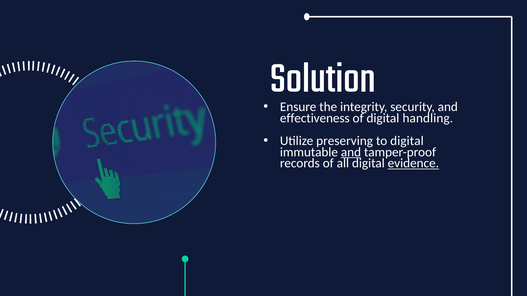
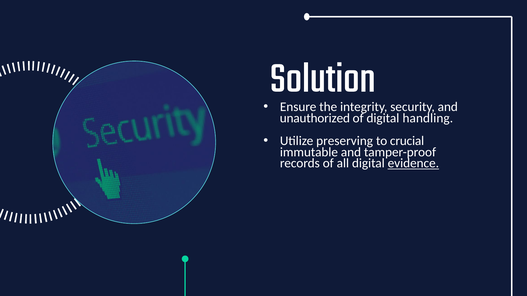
effectiveness: effectiveness -> unauthorized (315, 118)
to digital: digital -> crucial (407, 141)
and underline: present -> none (351, 152)
